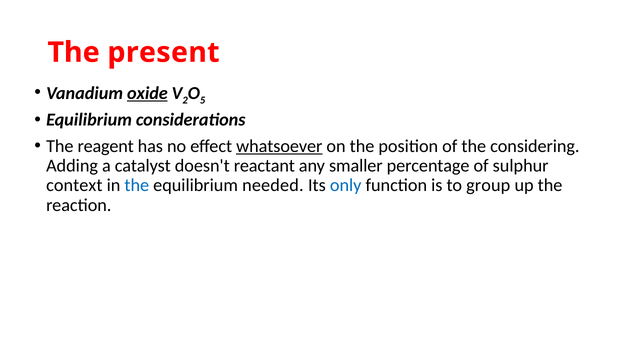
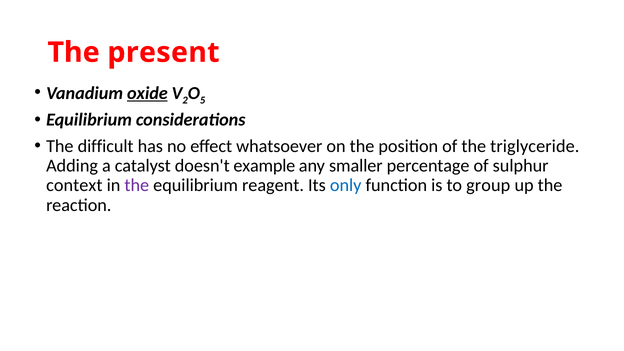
reagent: reagent -> difficult (106, 146)
whatsoever underline: present -> none (279, 146)
considering: considering -> triglyceride (535, 146)
reactant: reactant -> example (264, 166)
the colour: blue -> purple (137, 185)
needed: needed -> reagent (273, 185)
